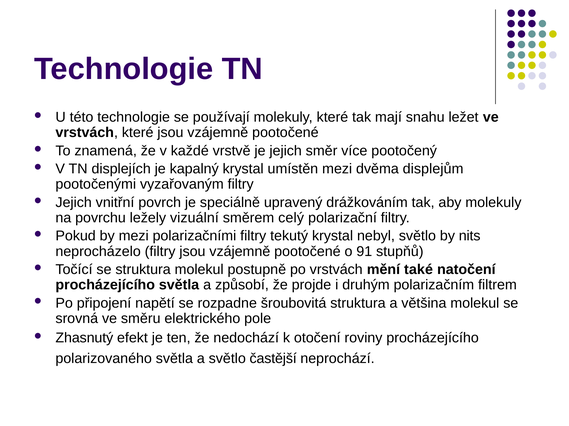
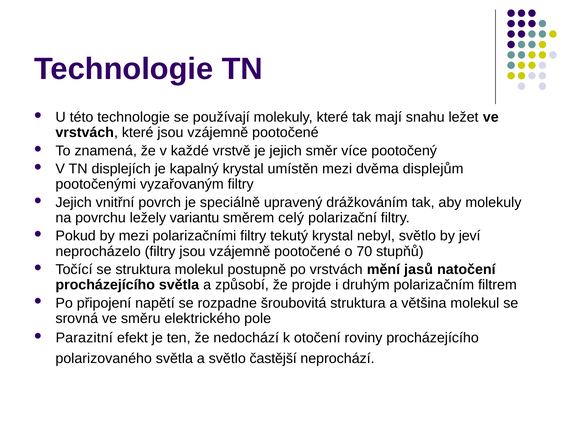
vizuální: vizuální -> variantu (195, 218)
nits: nits -> jeví (470, 236)
91: 91 -> 70 (364, 252)
také: také -> jasů (419, 270)
Zhasnutý: Zhasnutý -> Parazitní (84, 338)
